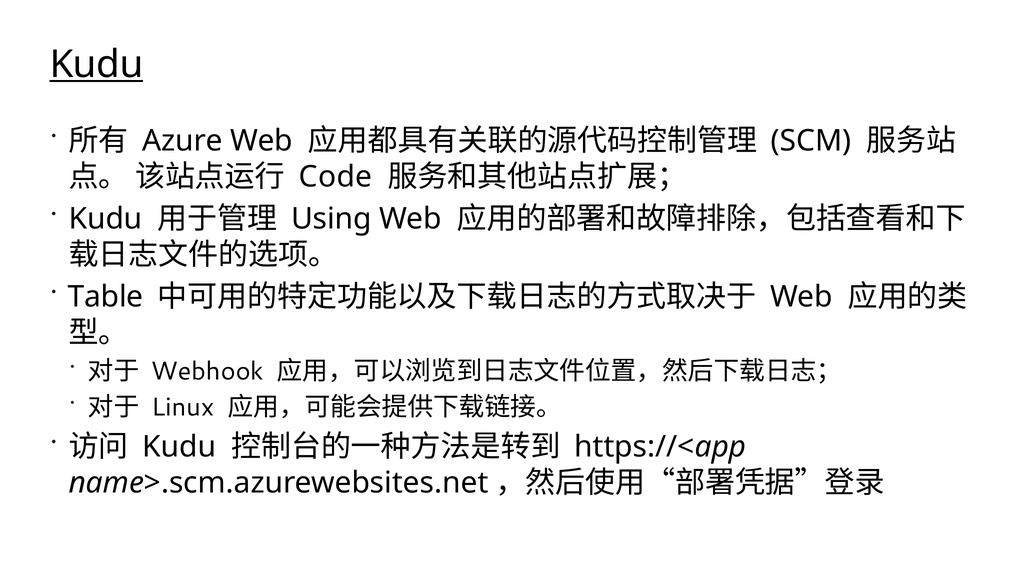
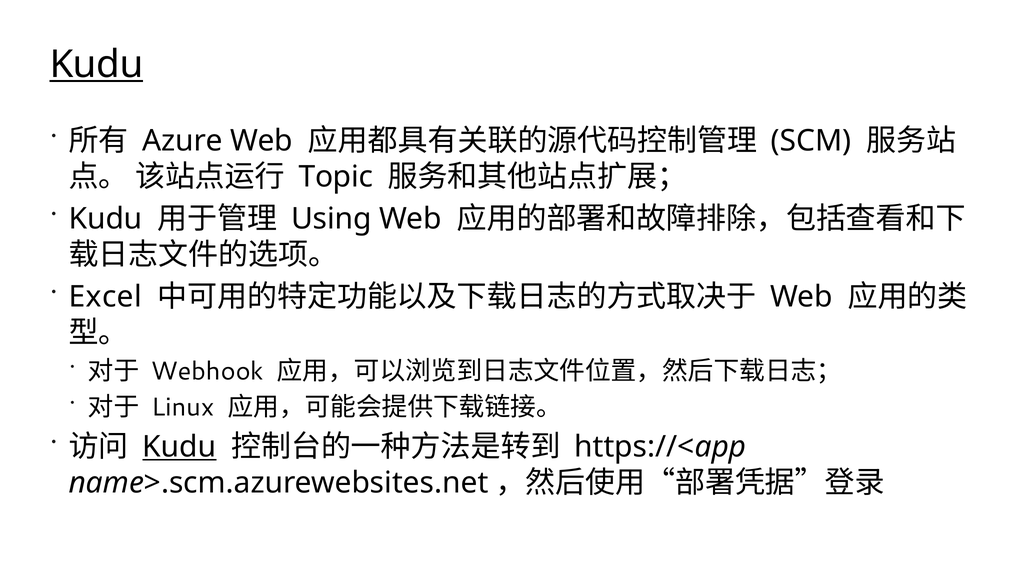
Code: Code -> Topic (336, 177)
Table: Table -> Excel (105, 297)
Kudu underline: none -> present (179, 447)
